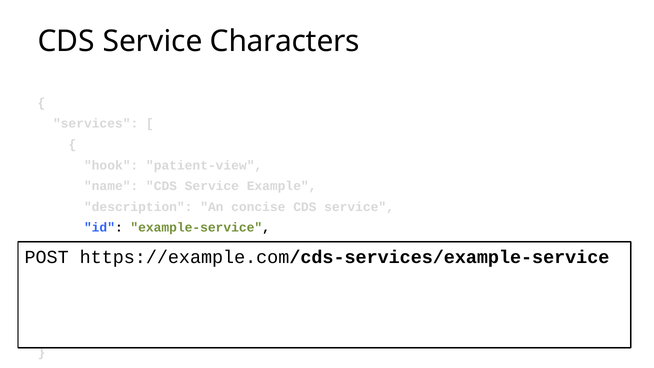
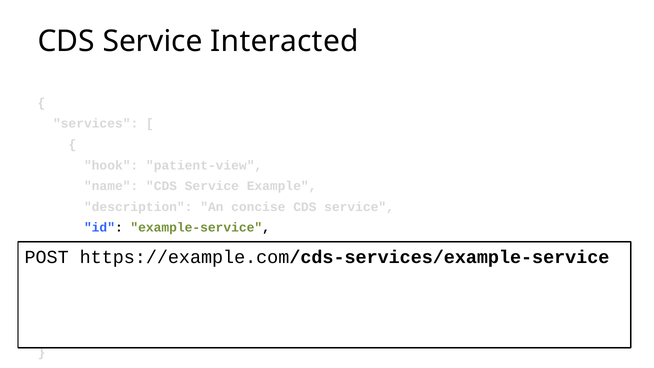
Characters: Characters -> Interacted (284, 41)
